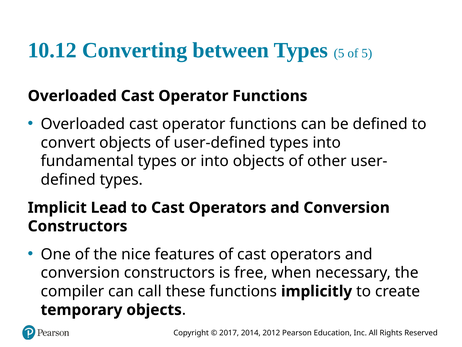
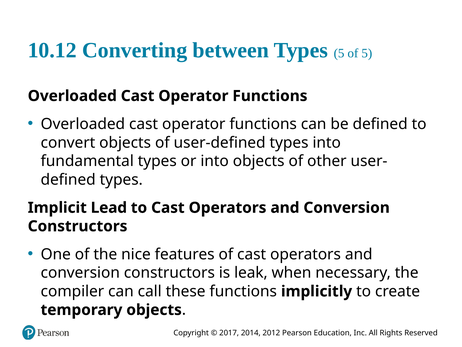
free: free -> leak (251, 272)
